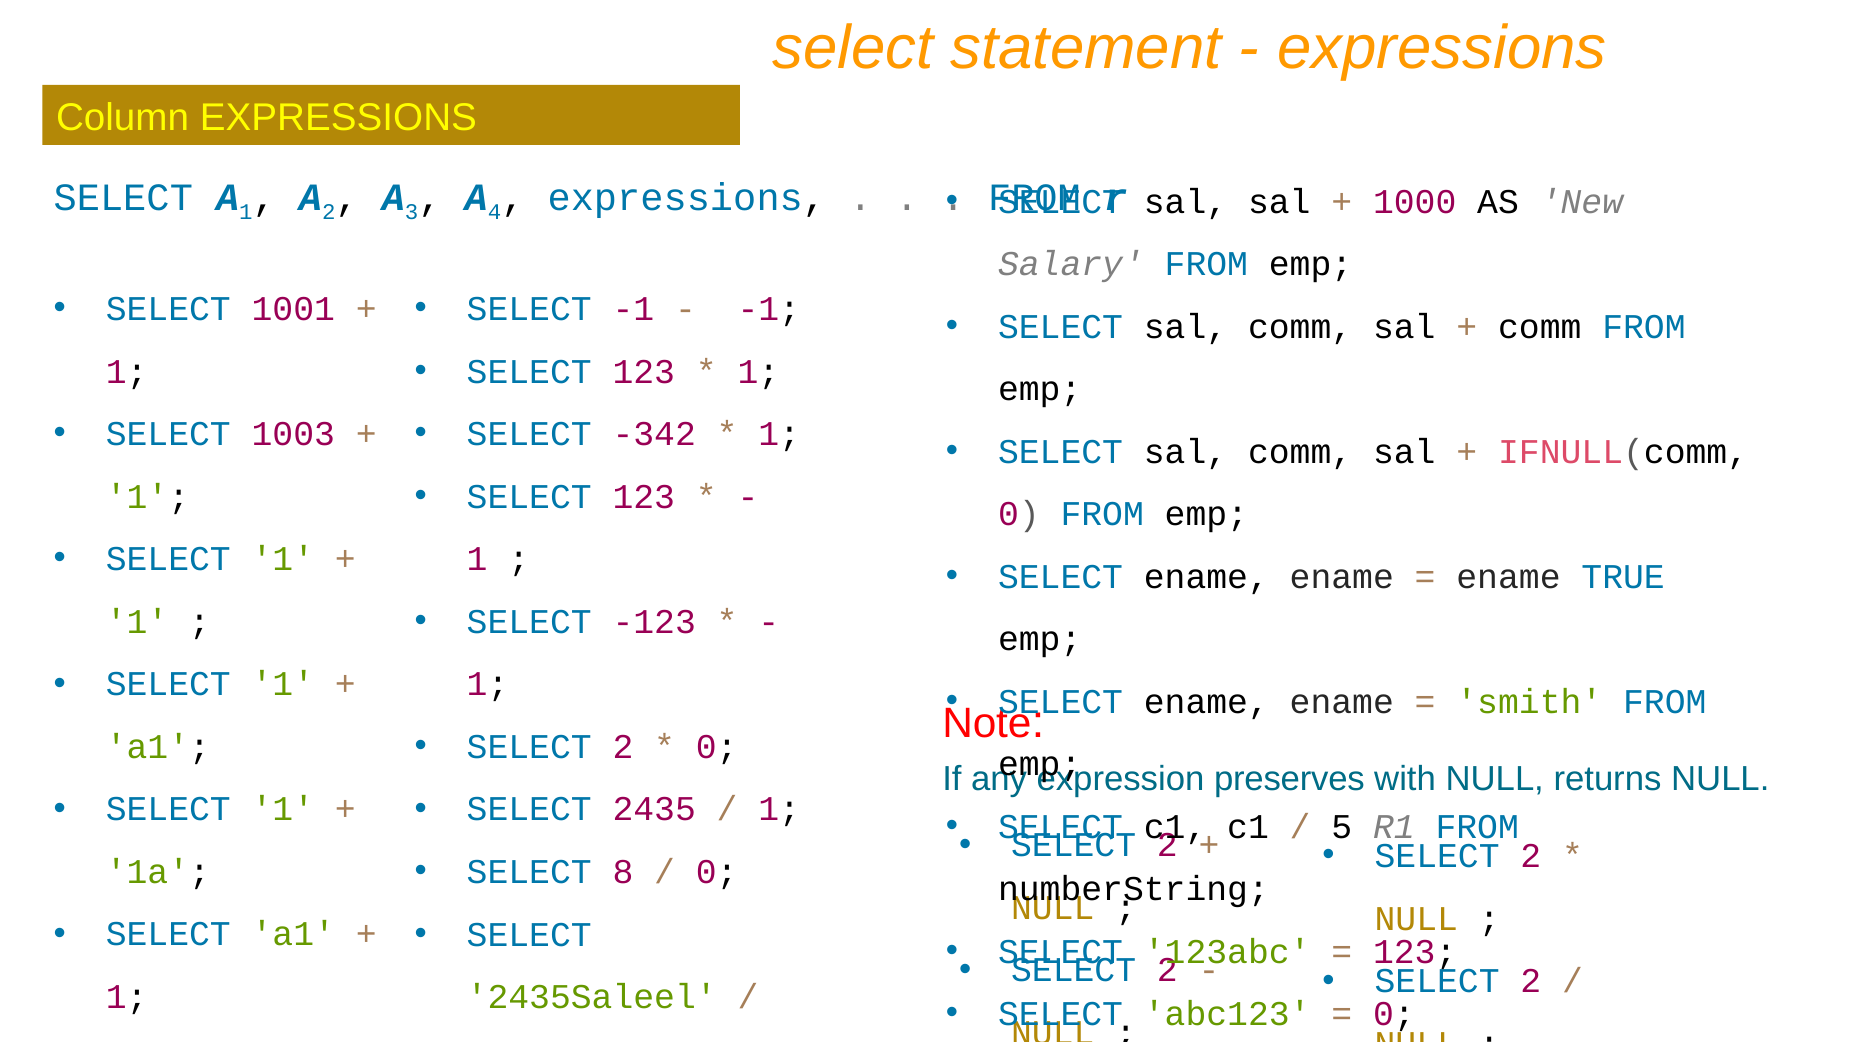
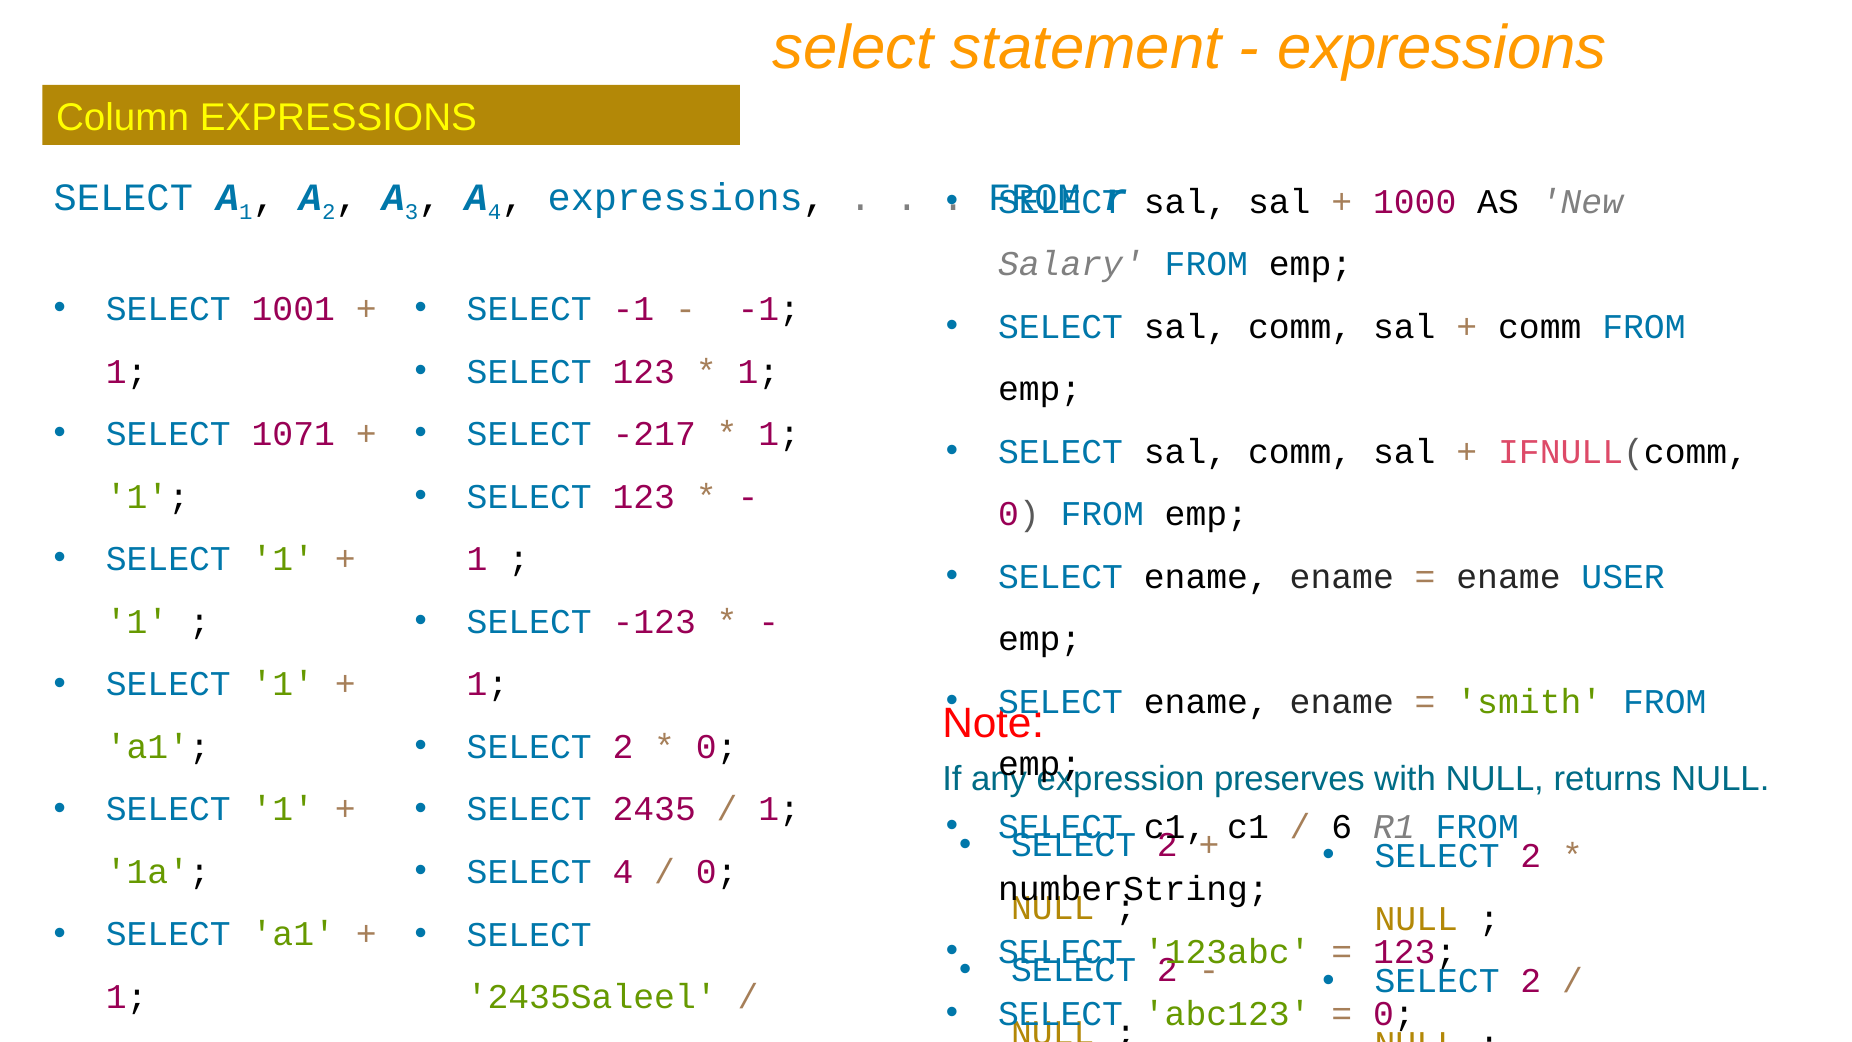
1003: 1003 -> 1071 (293, 434)
-342: -342 -> -217 (654, 434)
TRUE: TRUE -> USER (1623, 577)
5: 5 -> 6 (1342, 827)
SELECT 8: 8 -> 4 (623, 872)
